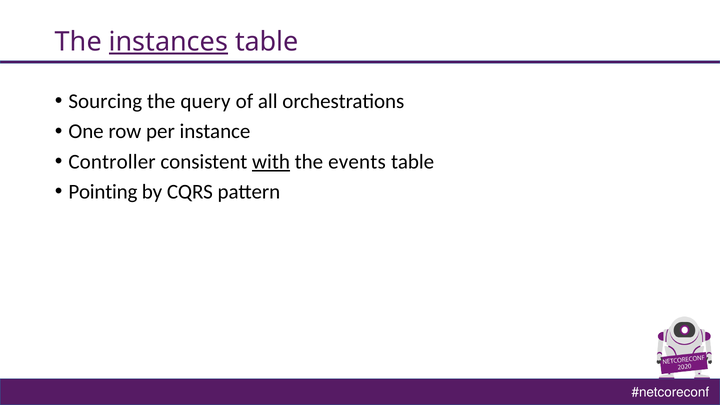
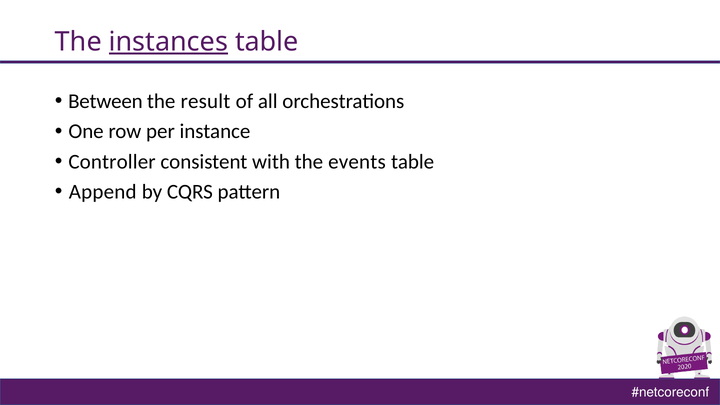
Sourcing: Sourcing -> Between (105, 101)
query: query -> result (205, 101)
with underline: present -> none (271, 162)
Pointing: Pointing -> Append (103, 192)
